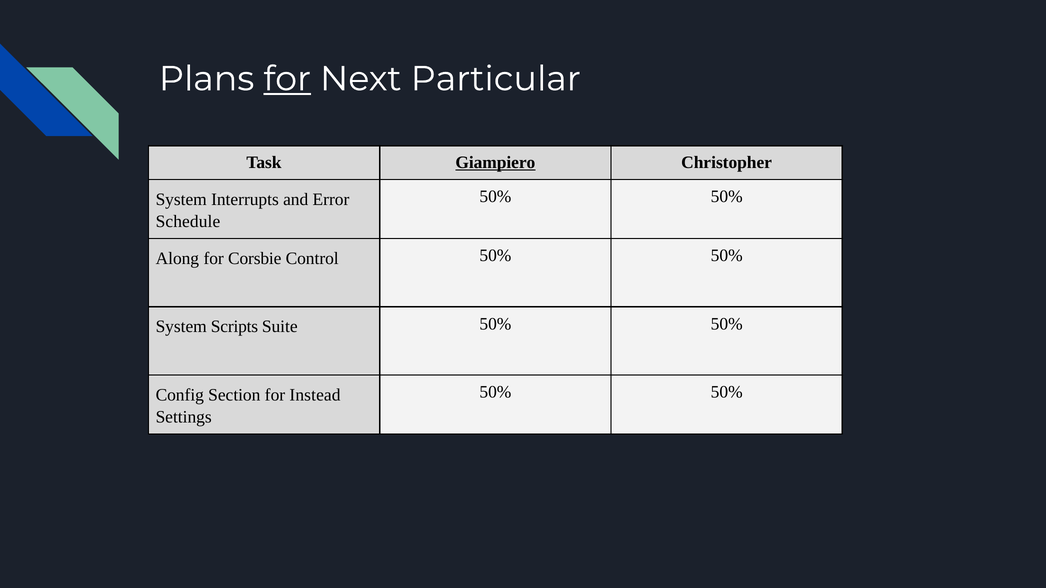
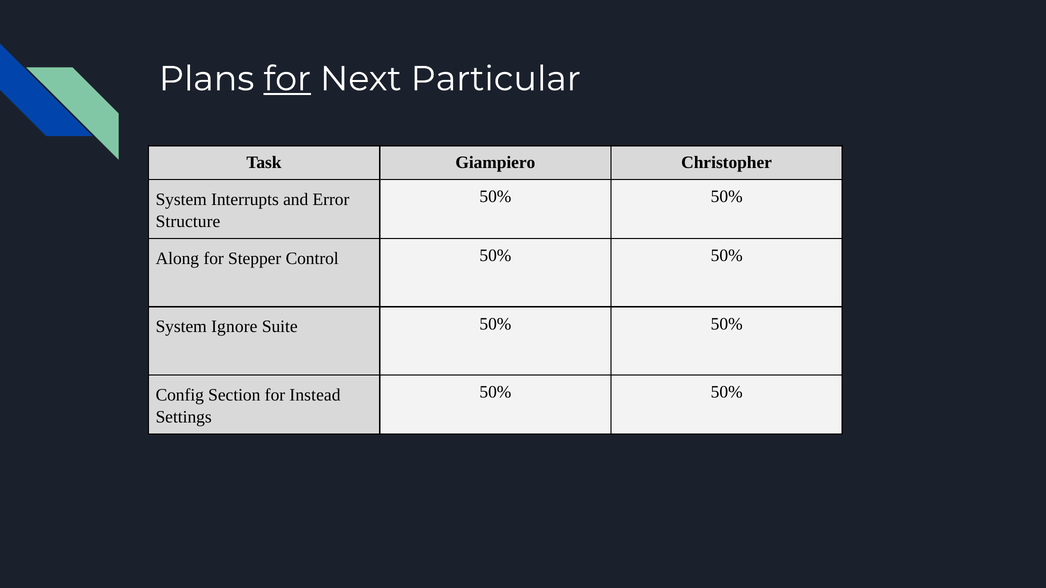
Giampiero underline: present -> none (495, 163)
Schedule: Schedule -> Structure (188, 222)
Corsbie: Corsbie -> Stepper (255, 259)
Scripts: Scripts -> Ignore (234, 327)
